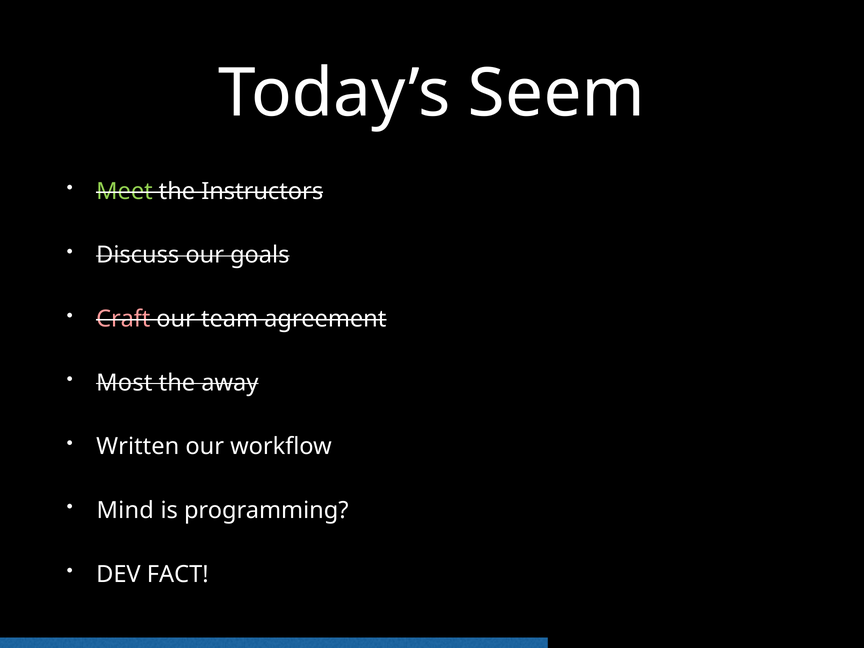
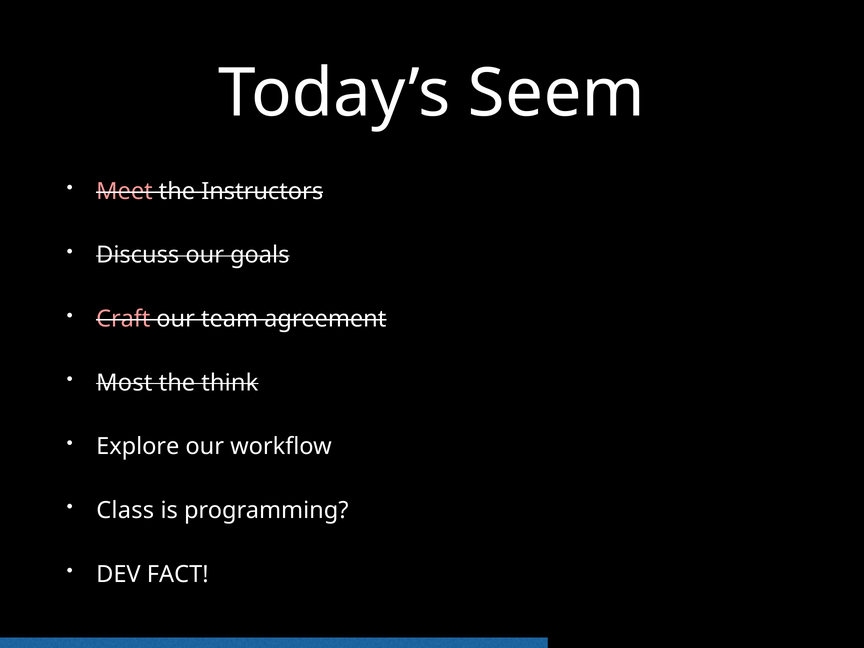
Meet colour: light green -> pink (124, 191)
away: away -> think (230, 383)
Written: Written -> Explore (138, 447)
Mind: Mind -> Class (125, 510)
